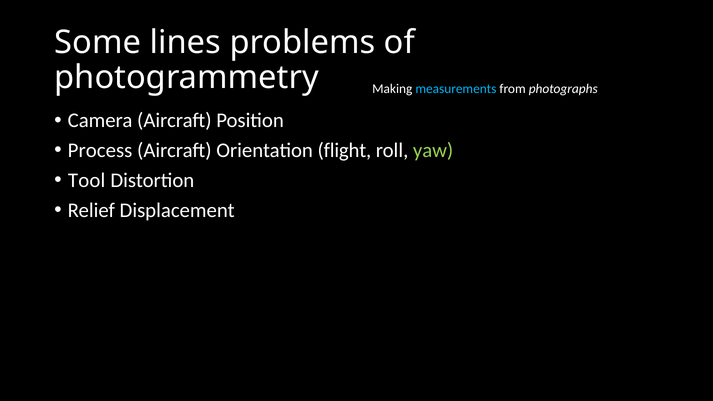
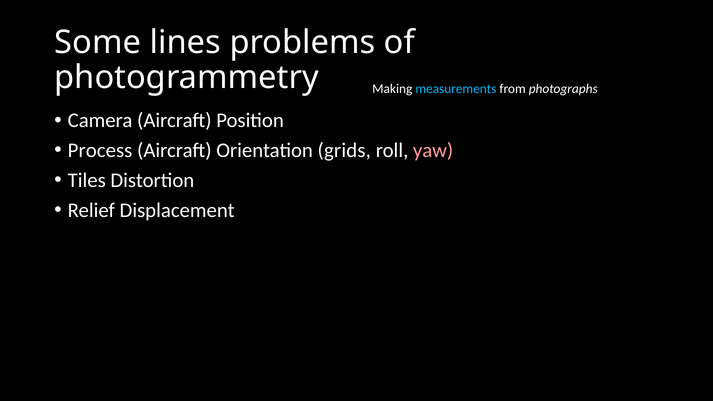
flight: flight -> grids (344, 150)
yaw colour: light green -> pink (433, 150)
Tool: Tool -> Tiles (87, 180)
